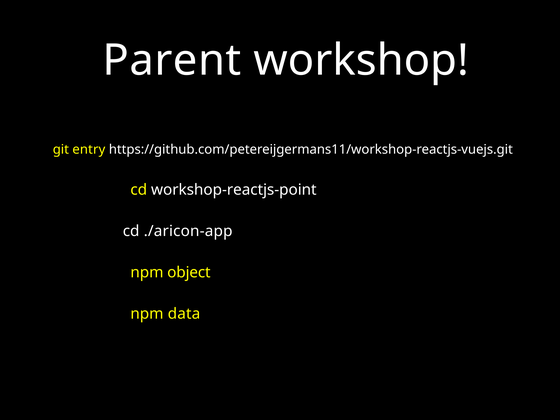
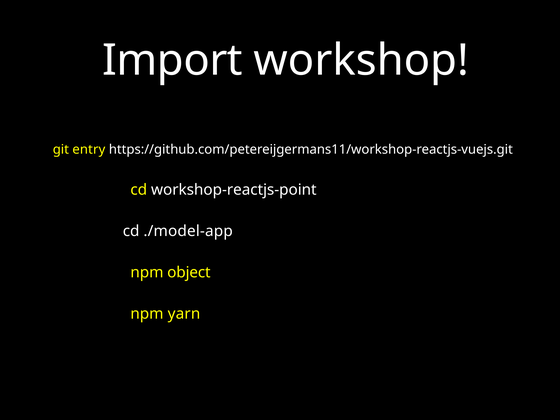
Parent: Parent -> Import (172, 60)
./aricon-app: ./aricon-app -> ./model-app (188, 231)
data: data -> yarn (184, 314)
